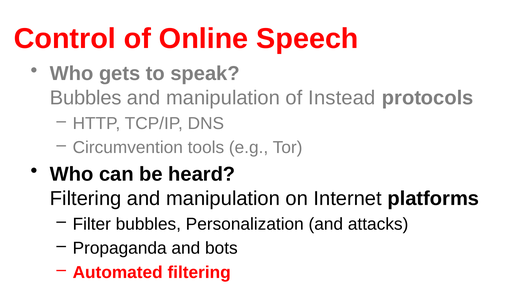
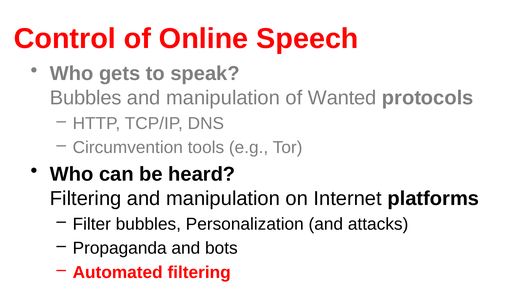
Instead: Instead -> Wanted (342, 98)
